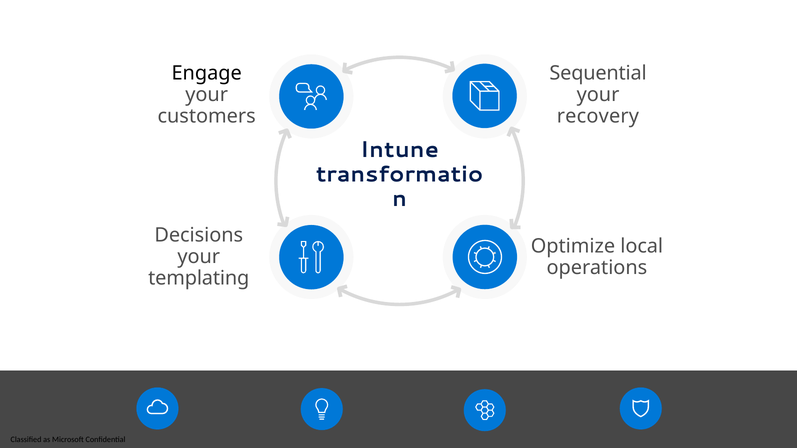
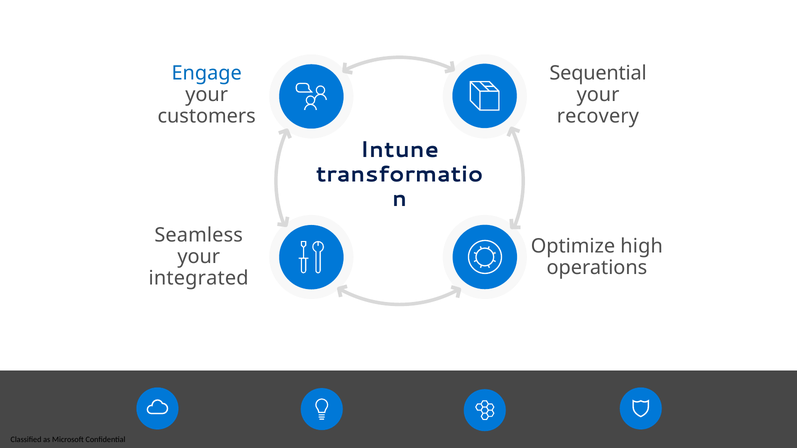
Engage colour: black -> blue (207, 73)
Decisions: Decisions -> Seamless (199, 235)
local: local -> high (642, 246)
templating: templating -> integrated (199, 278)
